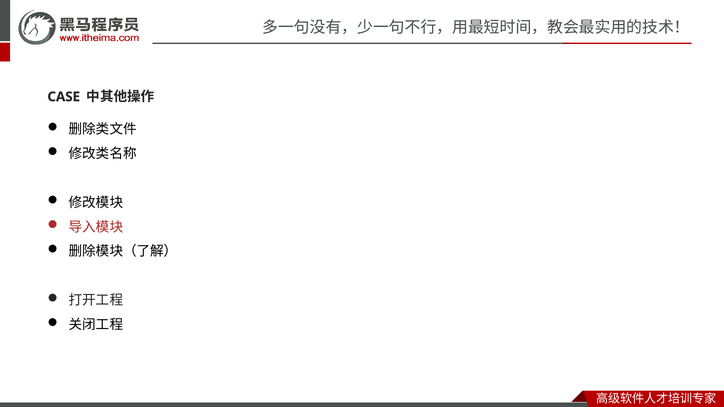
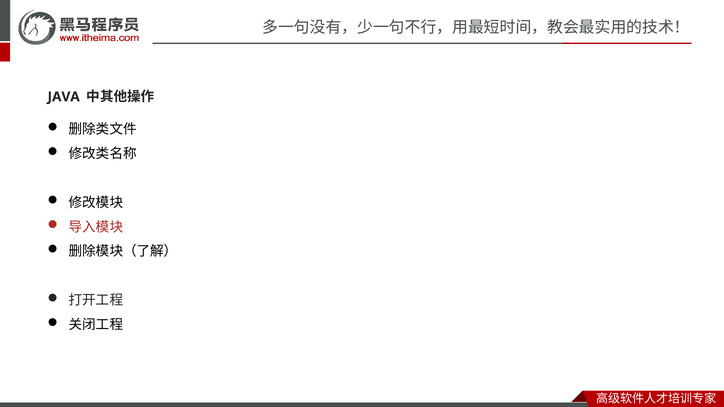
CASE: CASE -> JAVA (64, 97)
